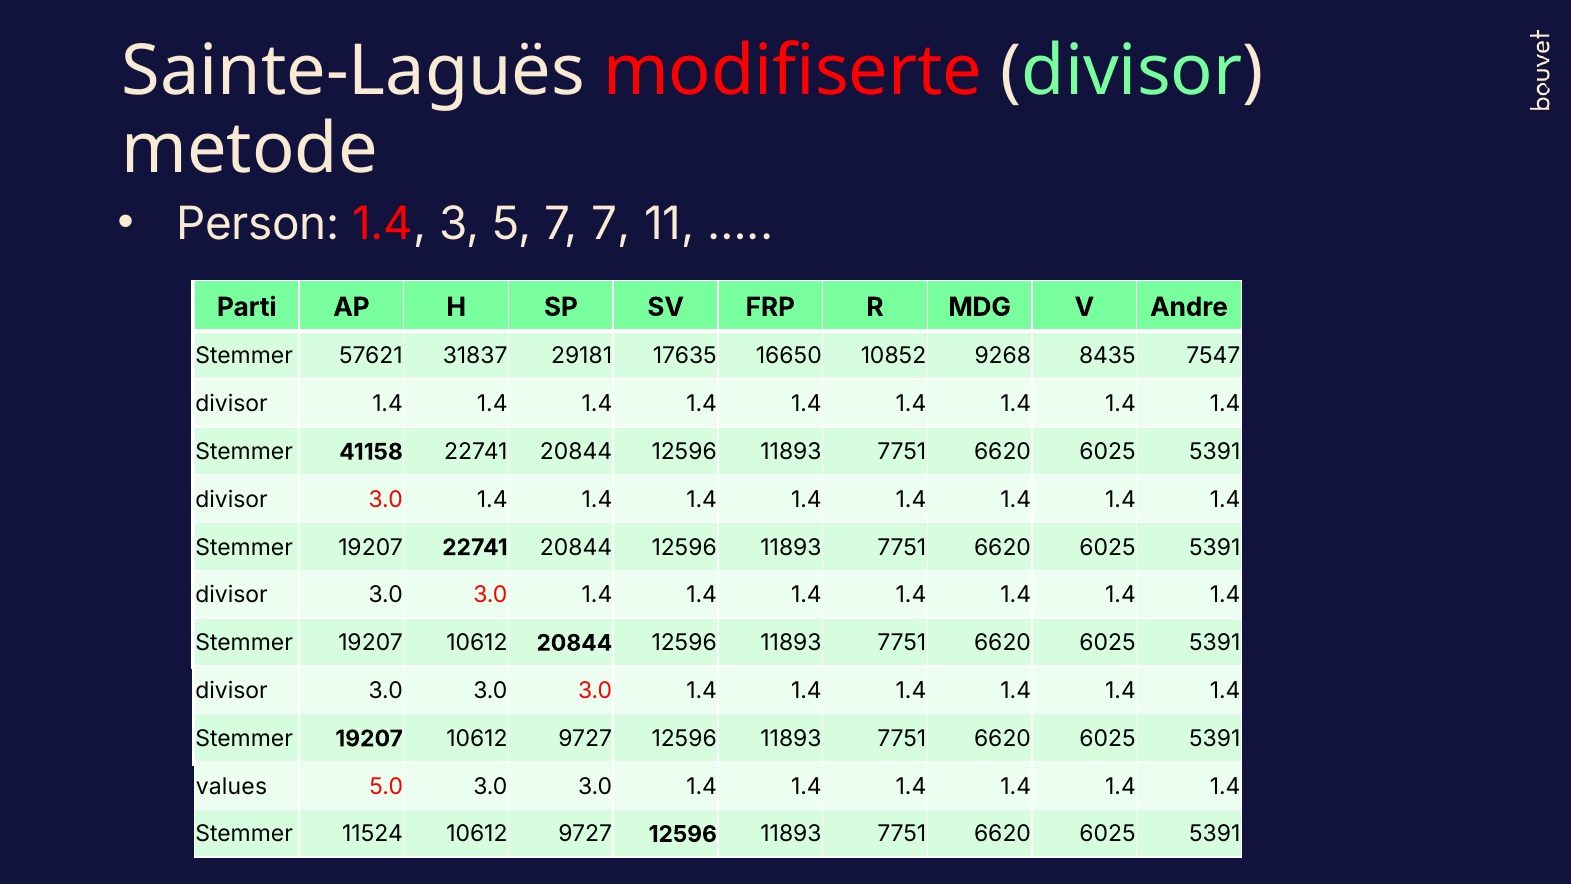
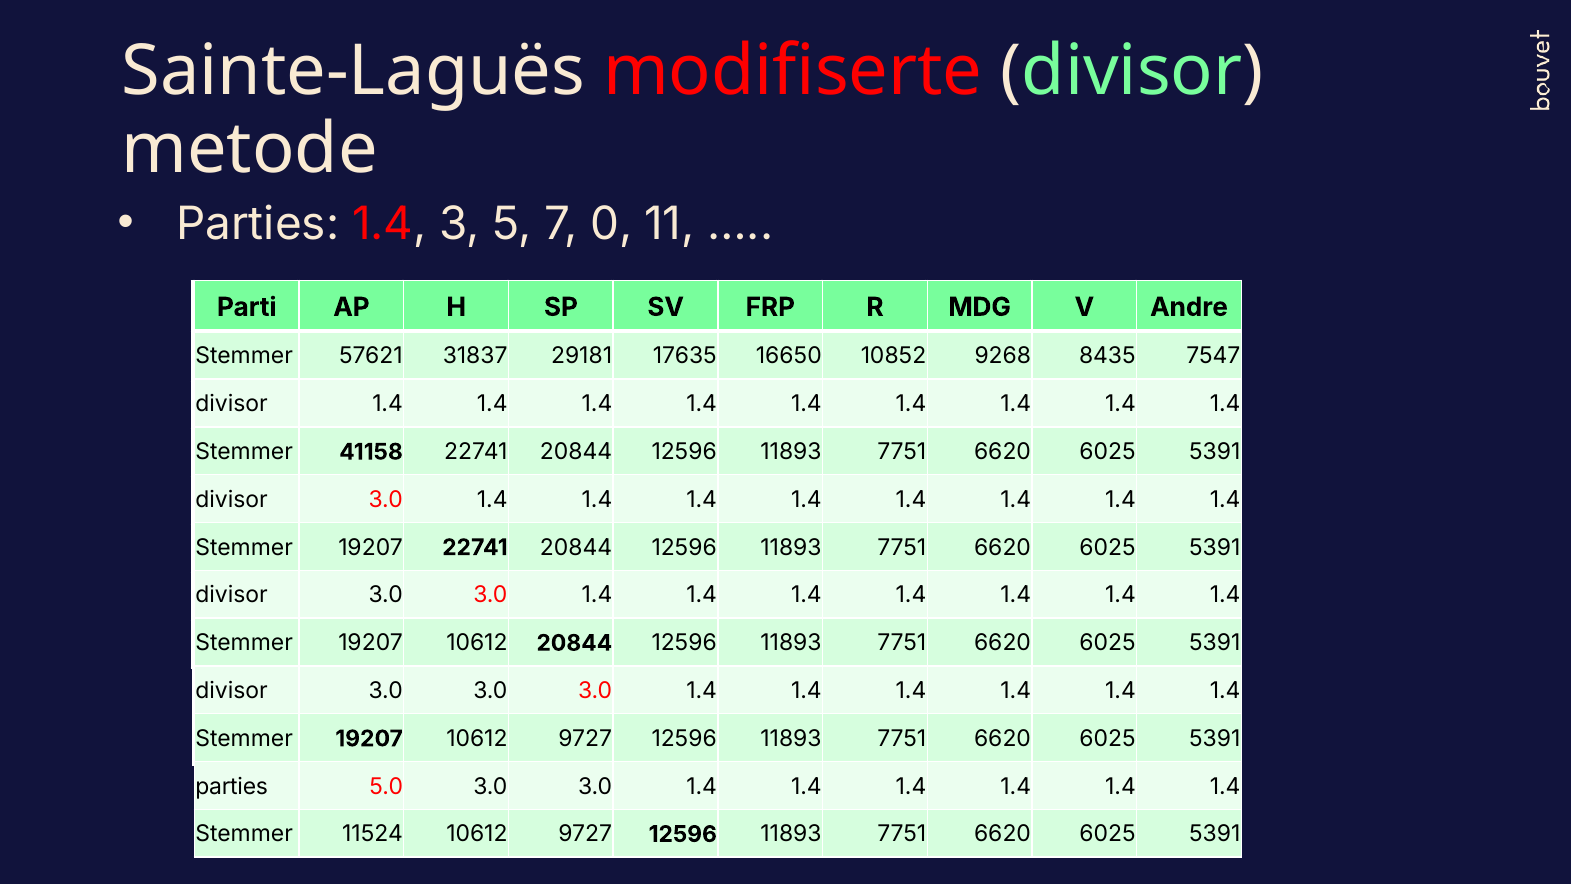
Person: Person -> Parties (258, 224)
7 7: 7 -> 0 (611, 224)
values: values -> parties (232, 786)
